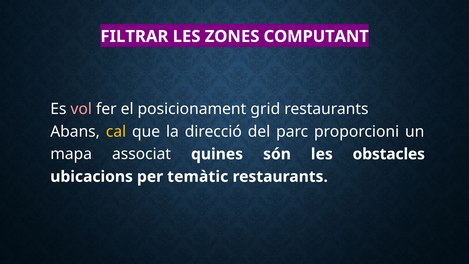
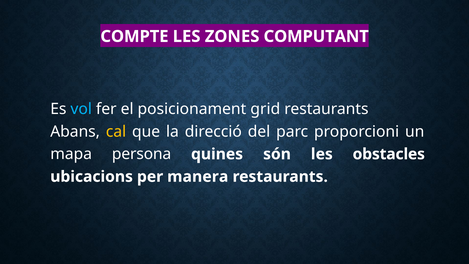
FILTRAR: FILTRAR -> COMPTE (134, 36)
vol colour: pink -> light blue (81, 109)
associat: associat -> persona (142, 154)
temàtic: temàtic -> manera (198, 177)
